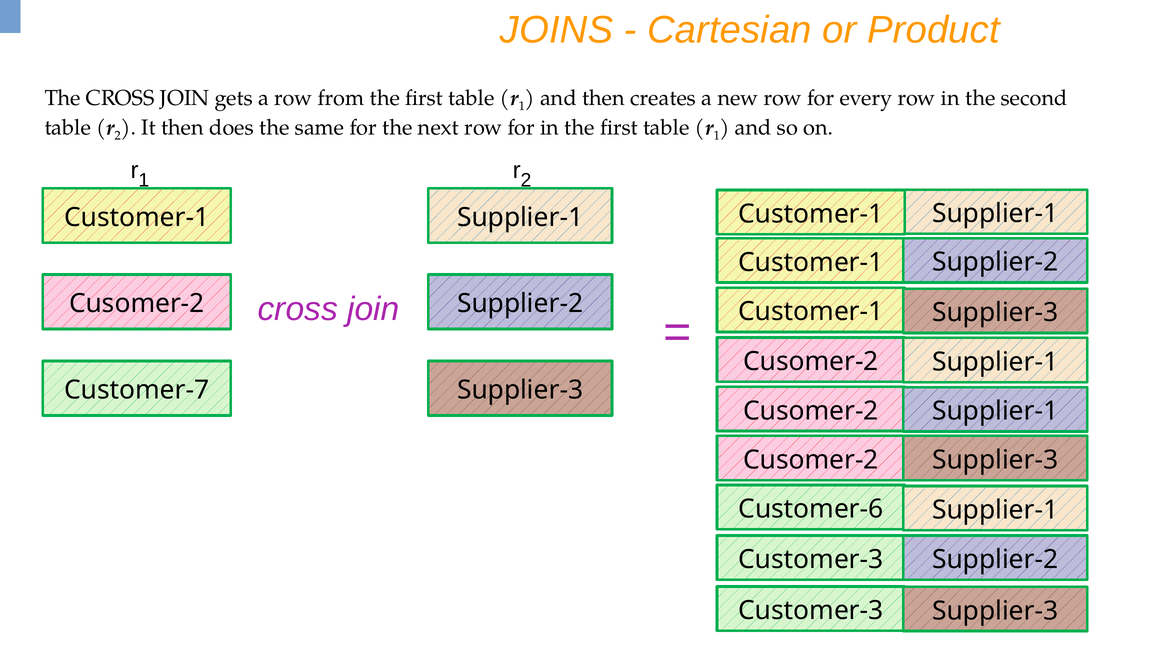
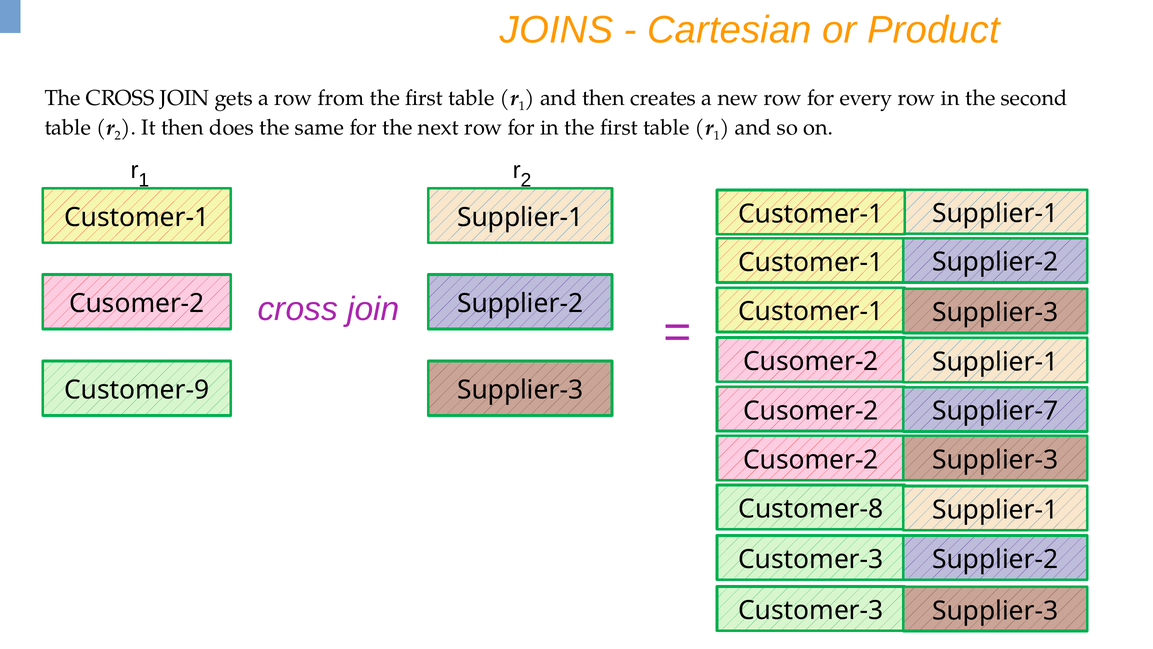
Customer-7: Customer-7 -> Customer-9 (137, 390)
Supplier-1: Supplier-1 -> Supplier-7 (995, 411)
Customer-6: Customer-6 -> Customer-8 (811, 509)
